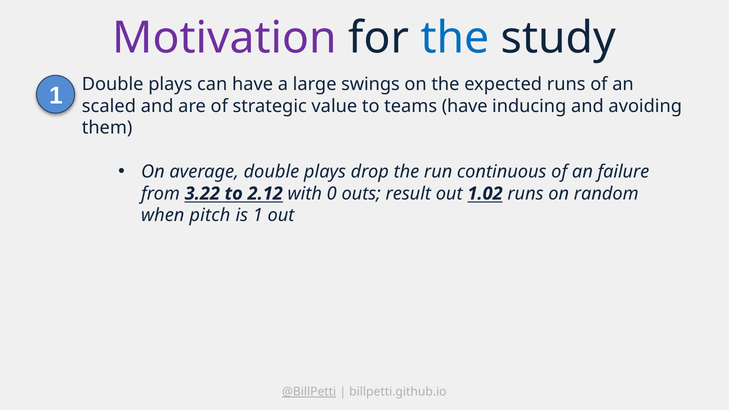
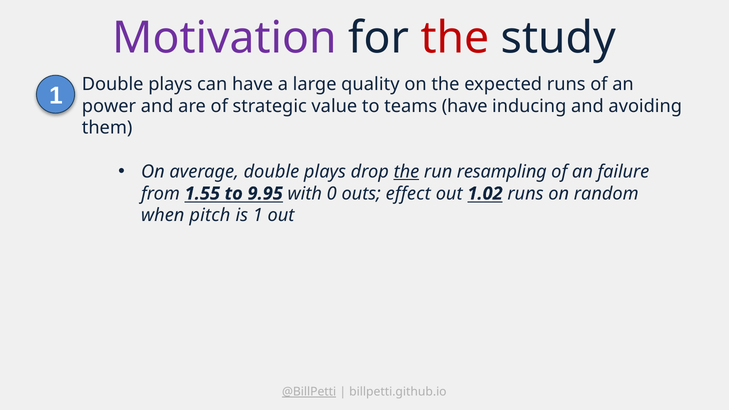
the colour: blue -> red (455, 38)
swings: swings -> quality (370, 84)
scaled: scaled -> power (109, 106)
the underline: none -> present (406, 172)
continuous: continuous -> resampling (502, 172)
3.22: 3.22 -> 1.55 (202, 194)
2.12: 2.12 -> 9.95 (265, 194)
result: result -> effect (408, 194)
